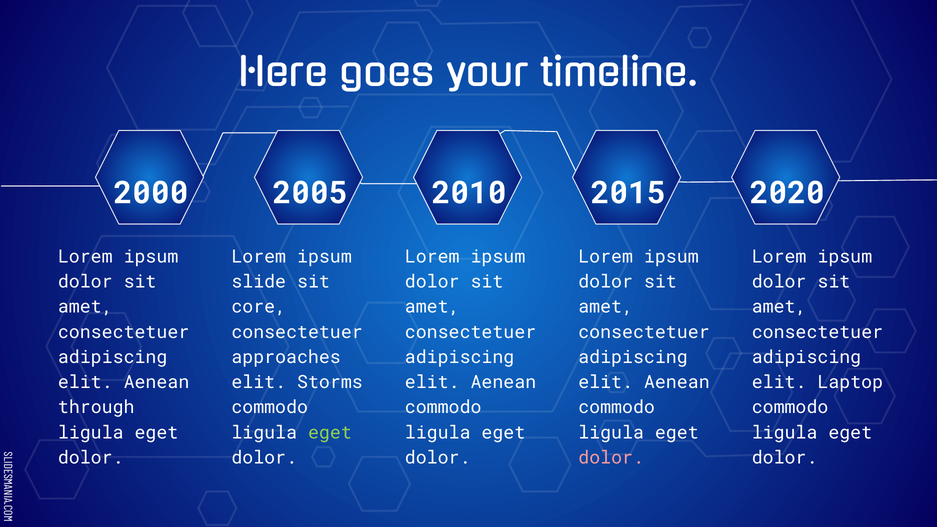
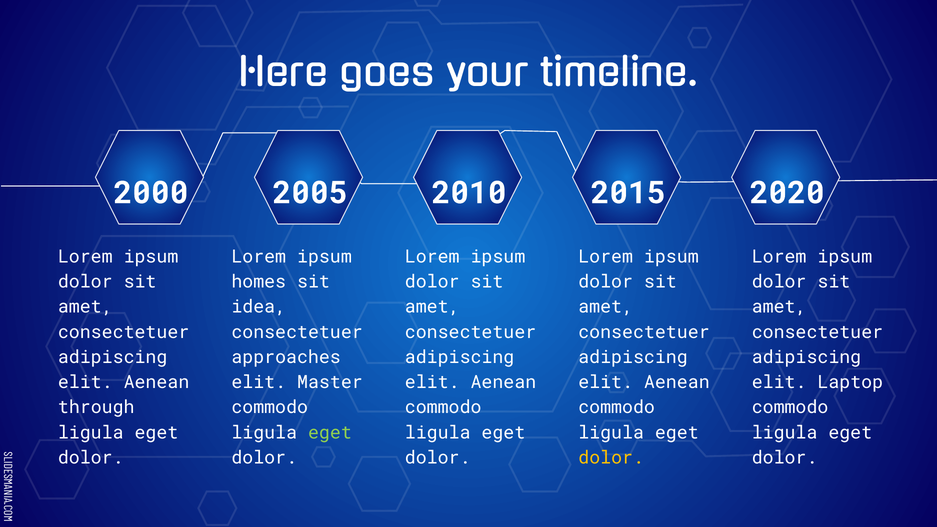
slide: slide -> homes (259, 282)
core: core -> idea (259, 307)
Storms: Storms -> Master (330, 382)
dolor colour: pink -> yellow (611, 458)
